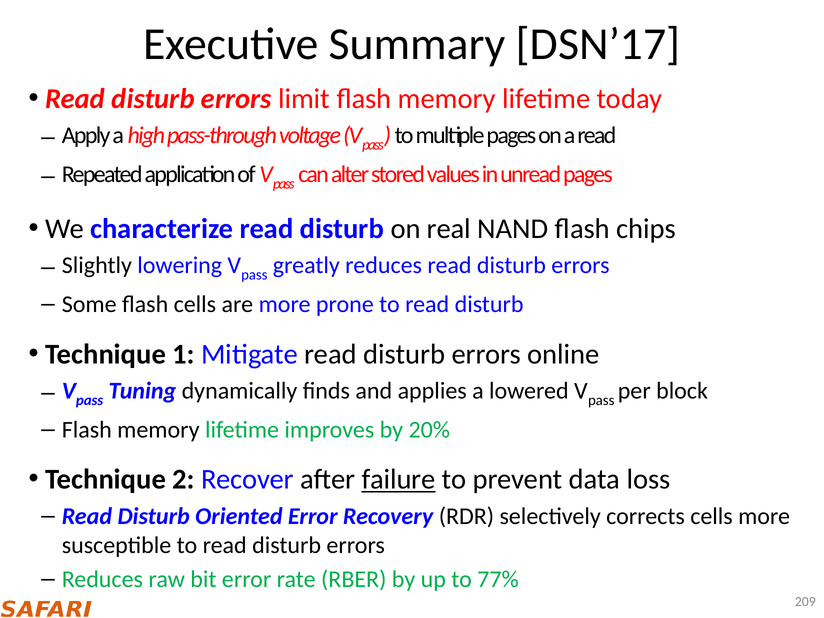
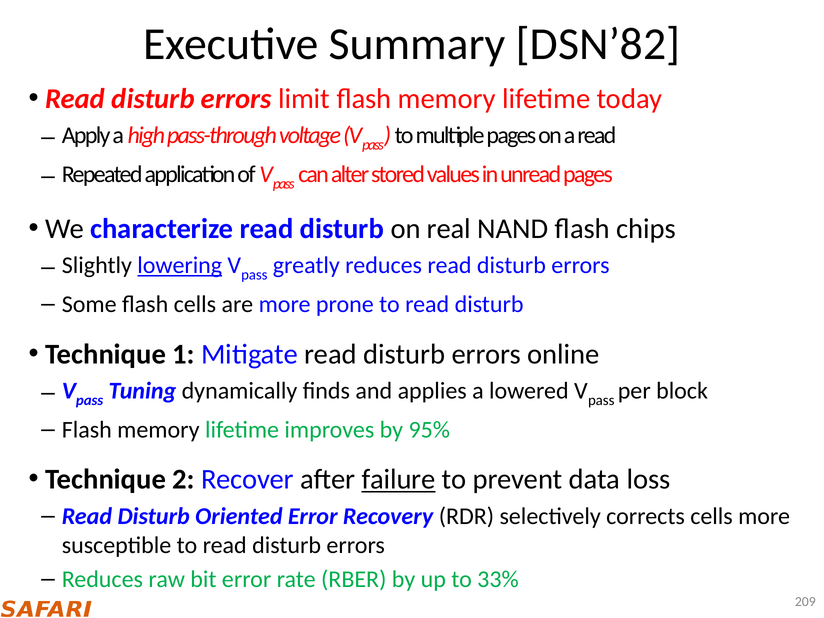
DSN’17: DSN’17 -> DSN’82 (598, 44)
lowering underline: none -> present (180, 266)
20%: 20% -> 95% (429, 430)
77%: 77% -> 33% (498, 579)
